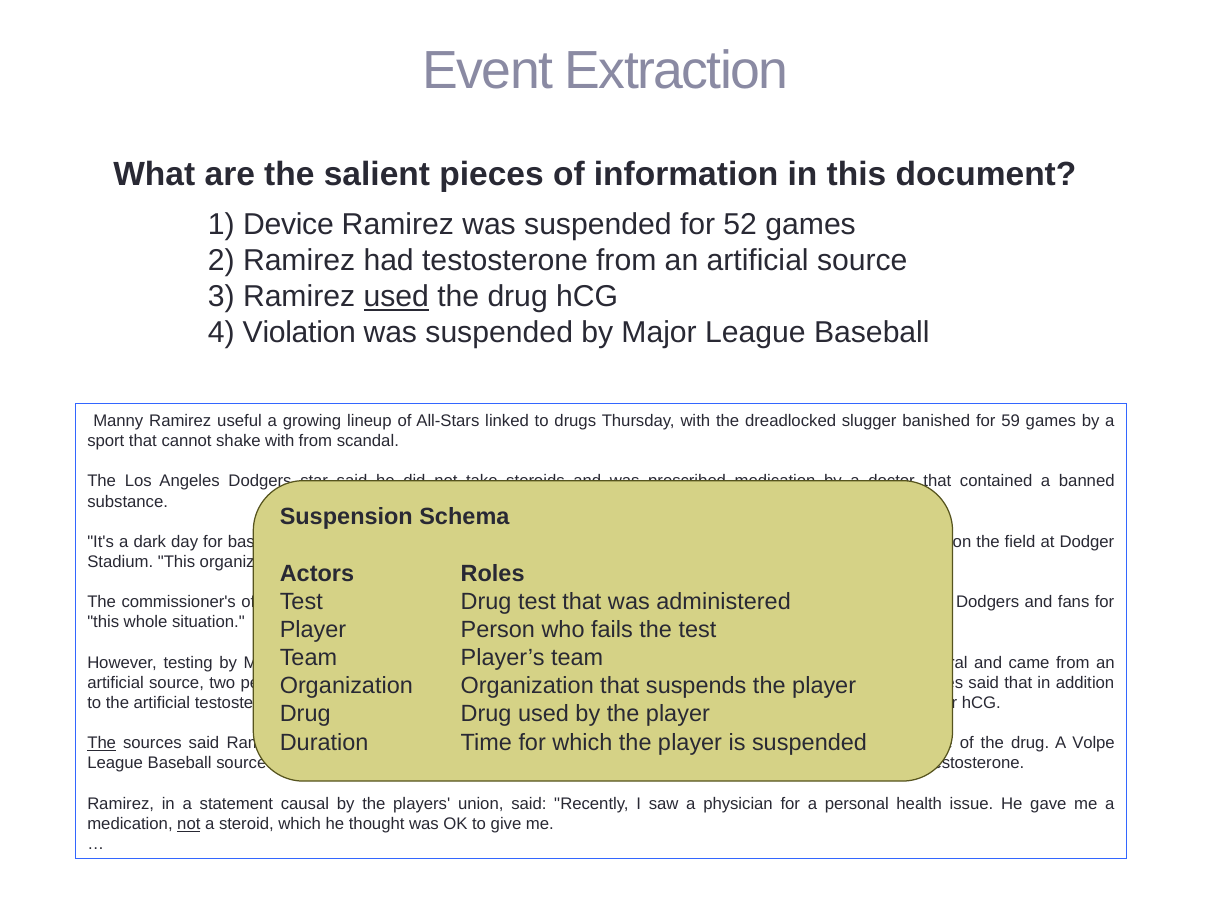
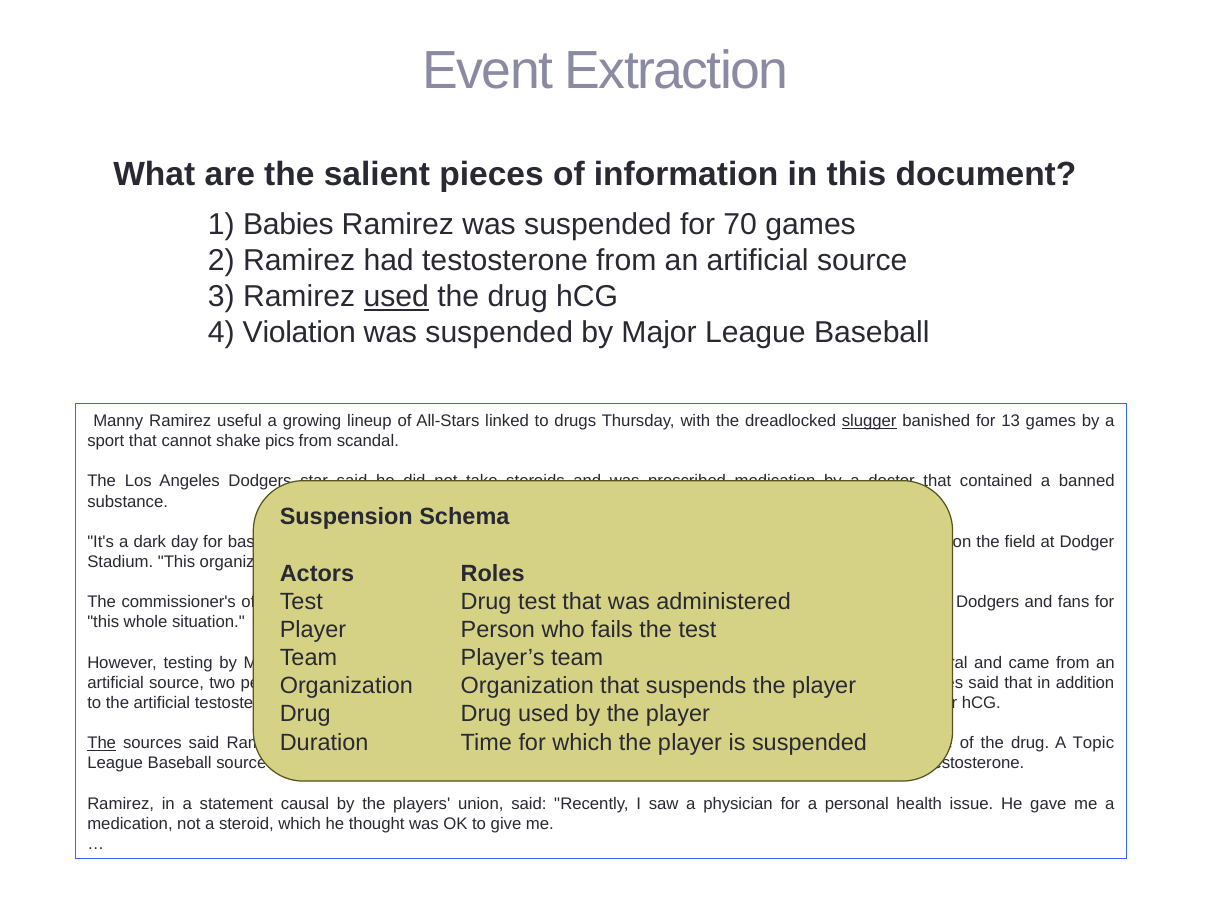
Device: Device -> Babies (288, 224)
52: 52 -> 70 (740, 224)
slugger underline: none -> present (869, 421)
59: 59 -> 13 (1011, 421)
shake with: with -> pics (280, 441)
Volpe: Volpe -> Topic (1093, 743)
not underline: present -> none (189, 823)
